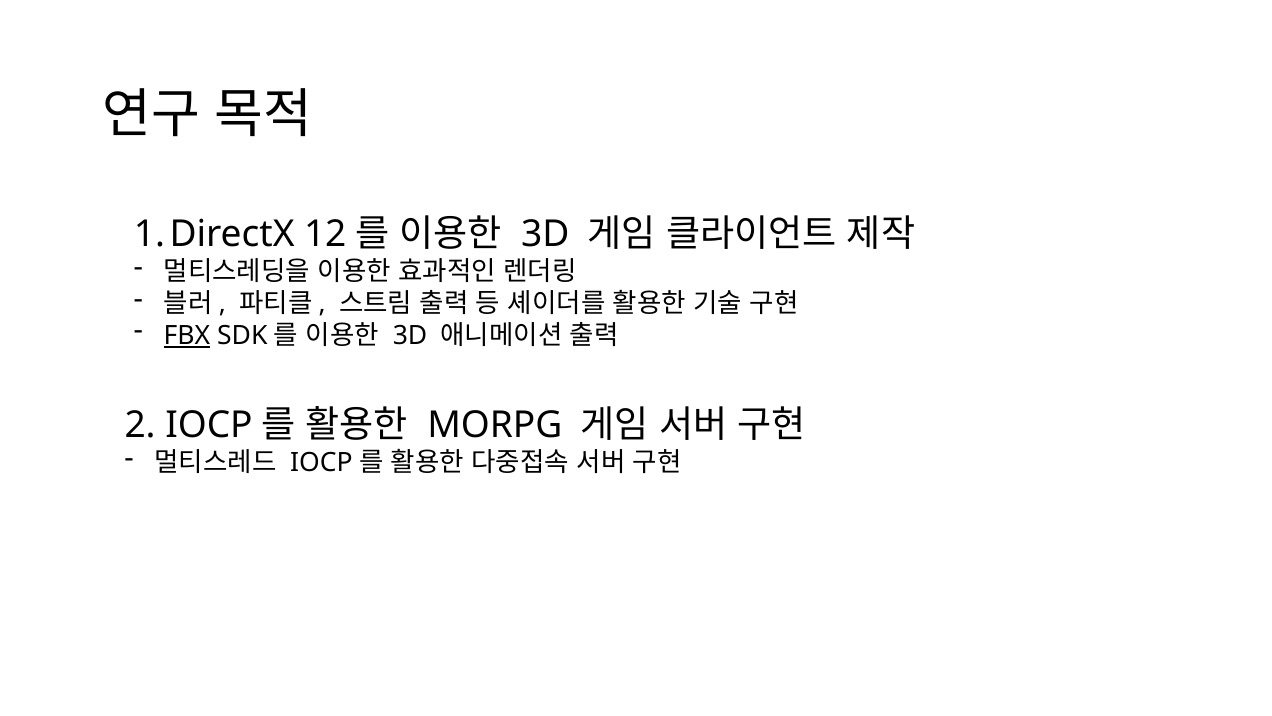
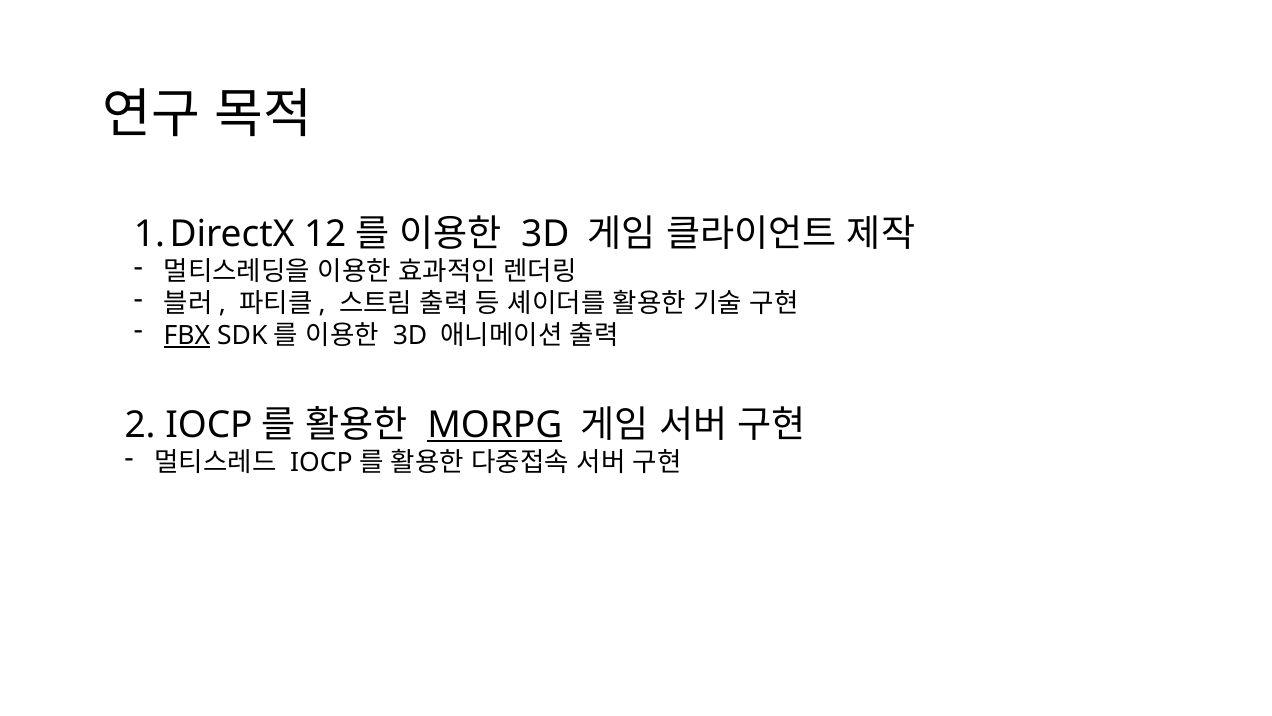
MORPG underline: none -> present (495, 425)
